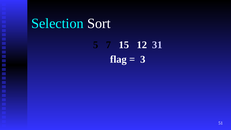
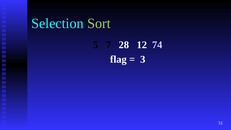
Sort colour: white -> light green (99, 23)
15: 15 -> 28 (124, 45)
31: 31 -> 74 (157, 45)
